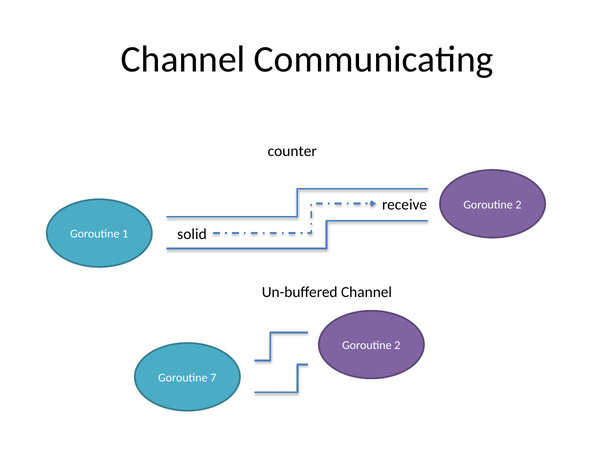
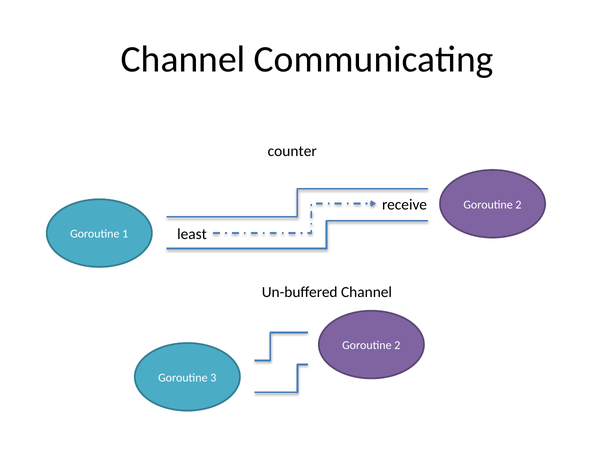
solid: solid -> least (192, 234)
7: 7 -> 3 (213, 378)
